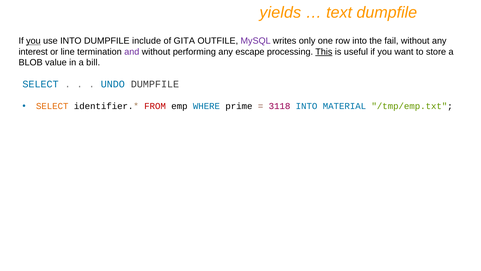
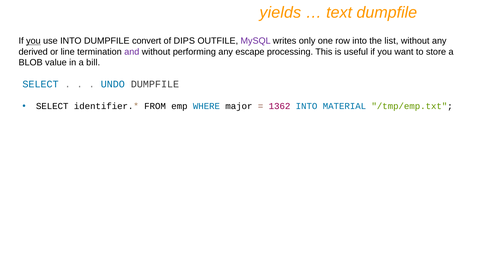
include: include -> convert (147, 41)
GITA: GITA -> DIPS (184, 41)
fail: fail -> list (391, 41)
interest: interest -> derived (33, 52)
This underline: present -> none (324, 52)
SELECT colour: orange -> black (52, 106)
FROM colour: red -> black (155, 106)
prime: prime -> major (239, 106)
3118: 3118 -> 1362 (280, 106)
